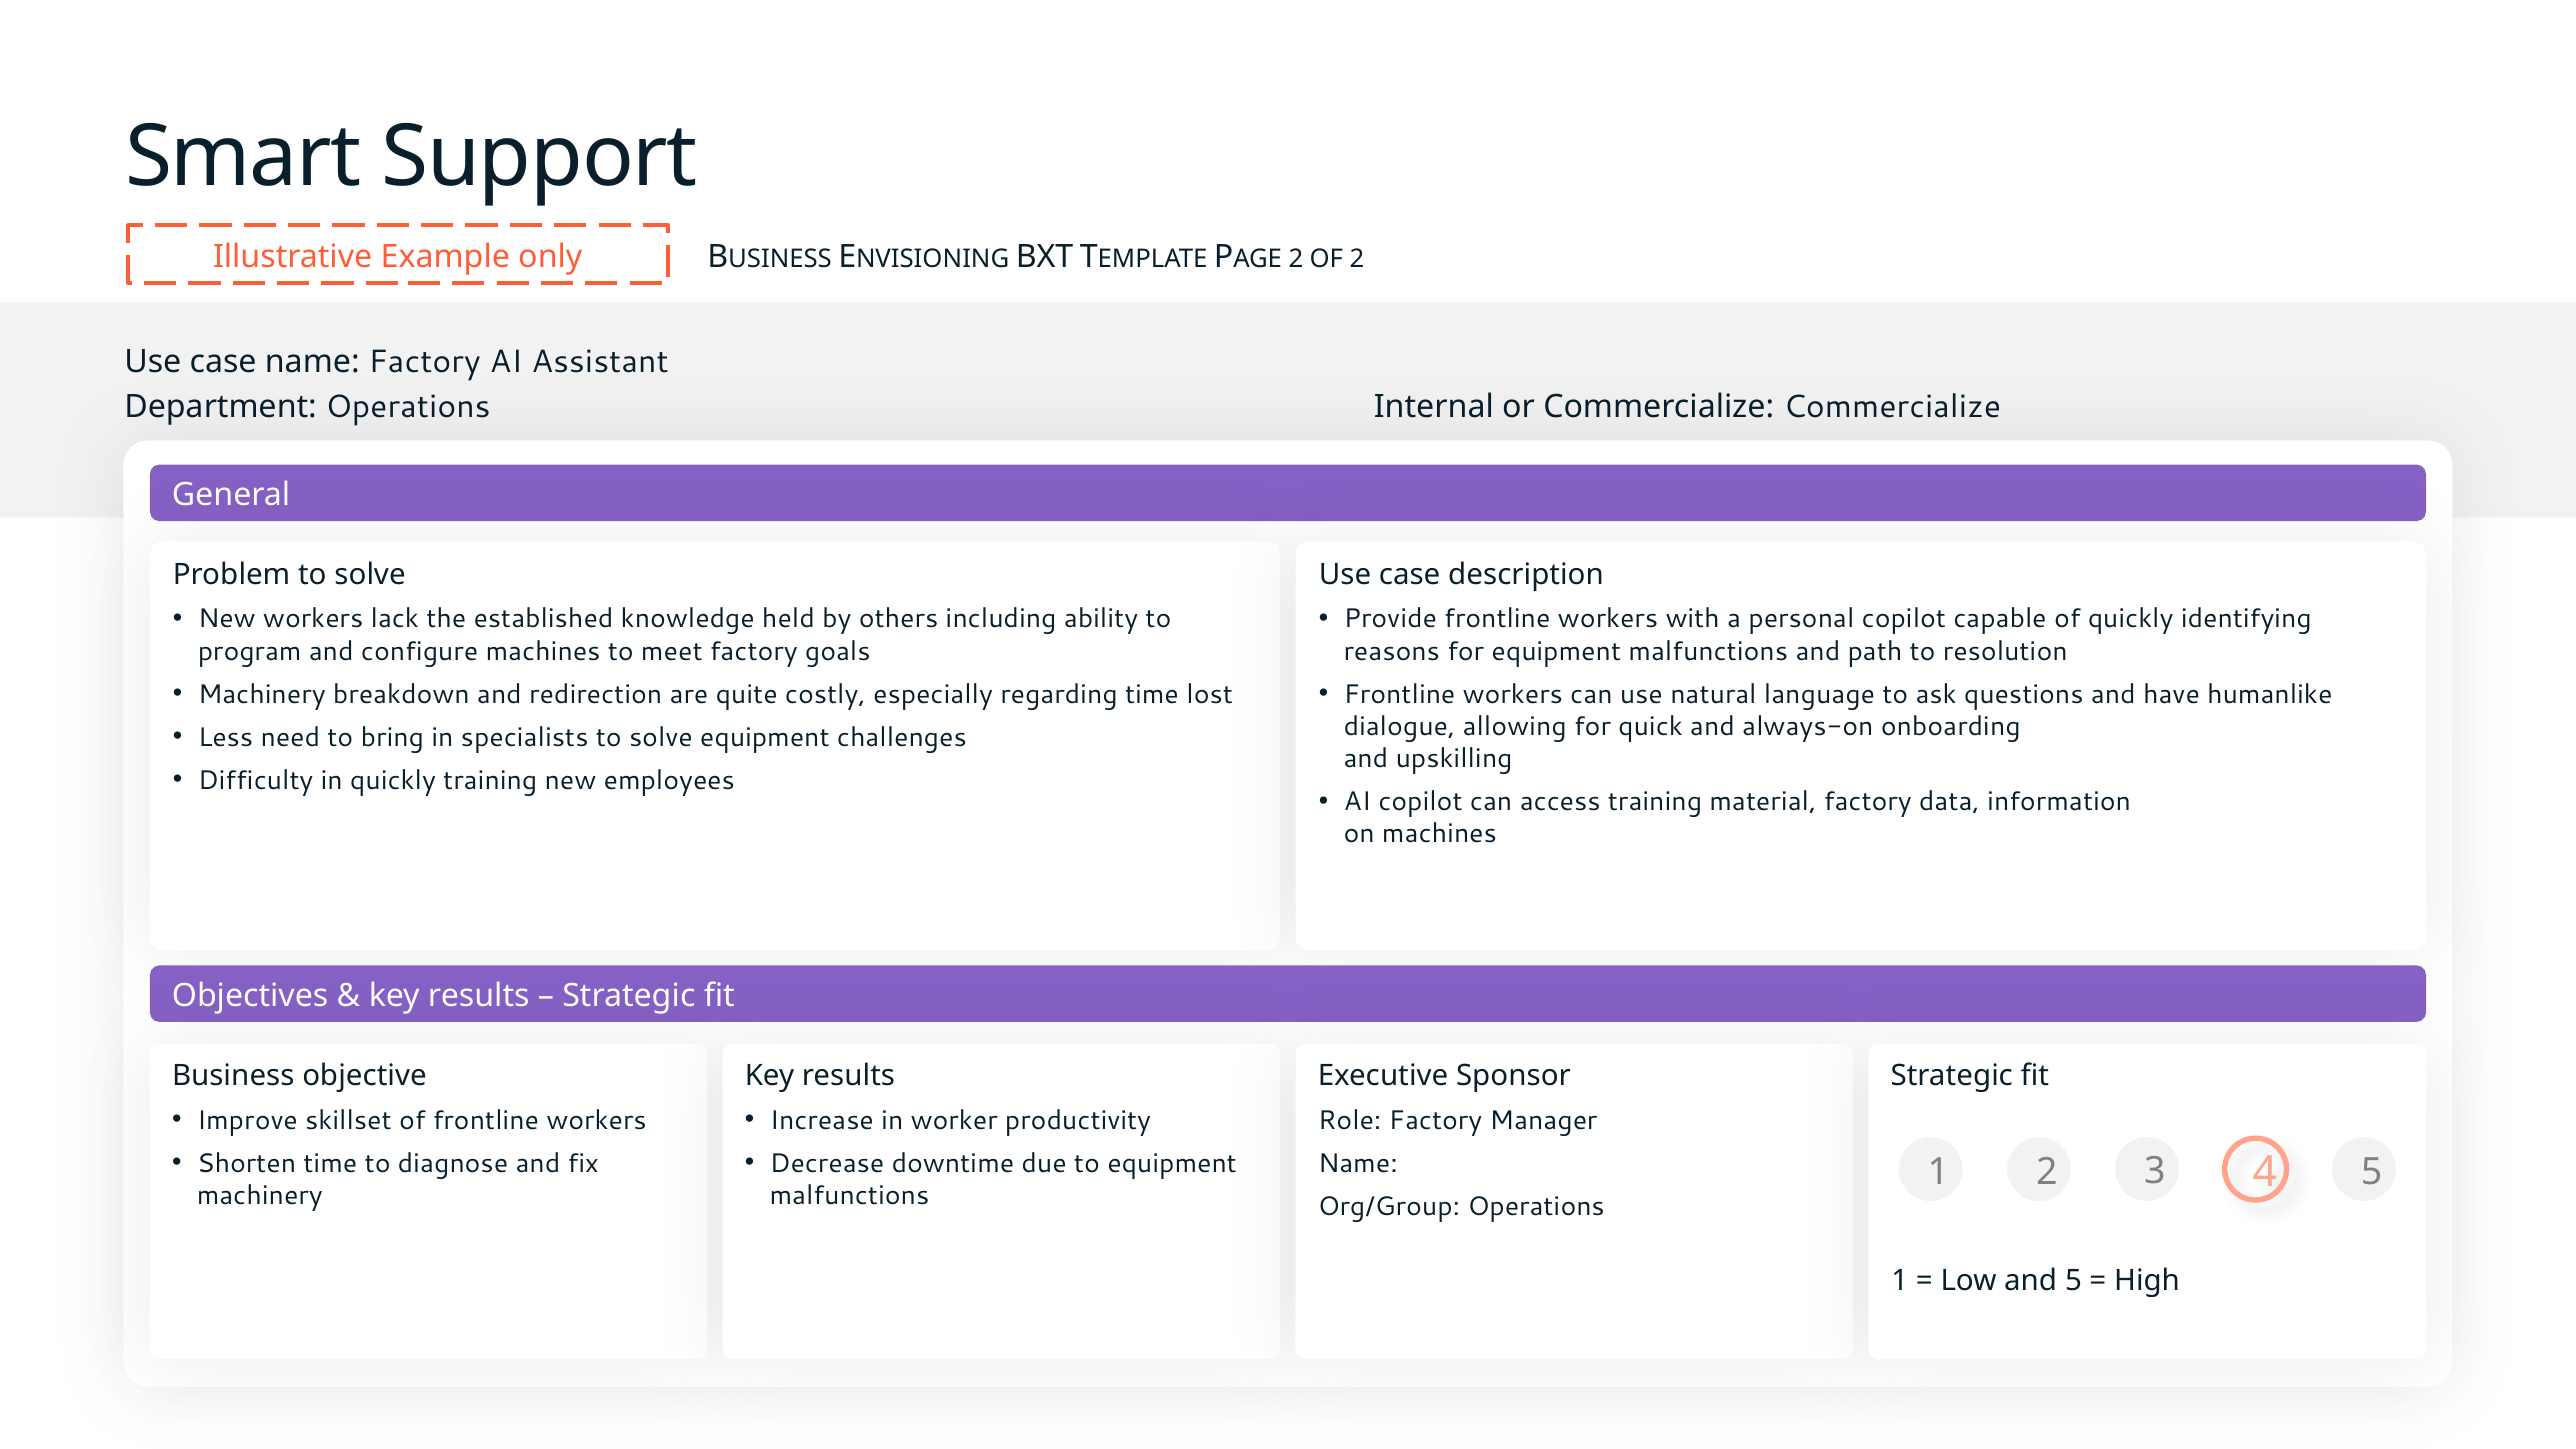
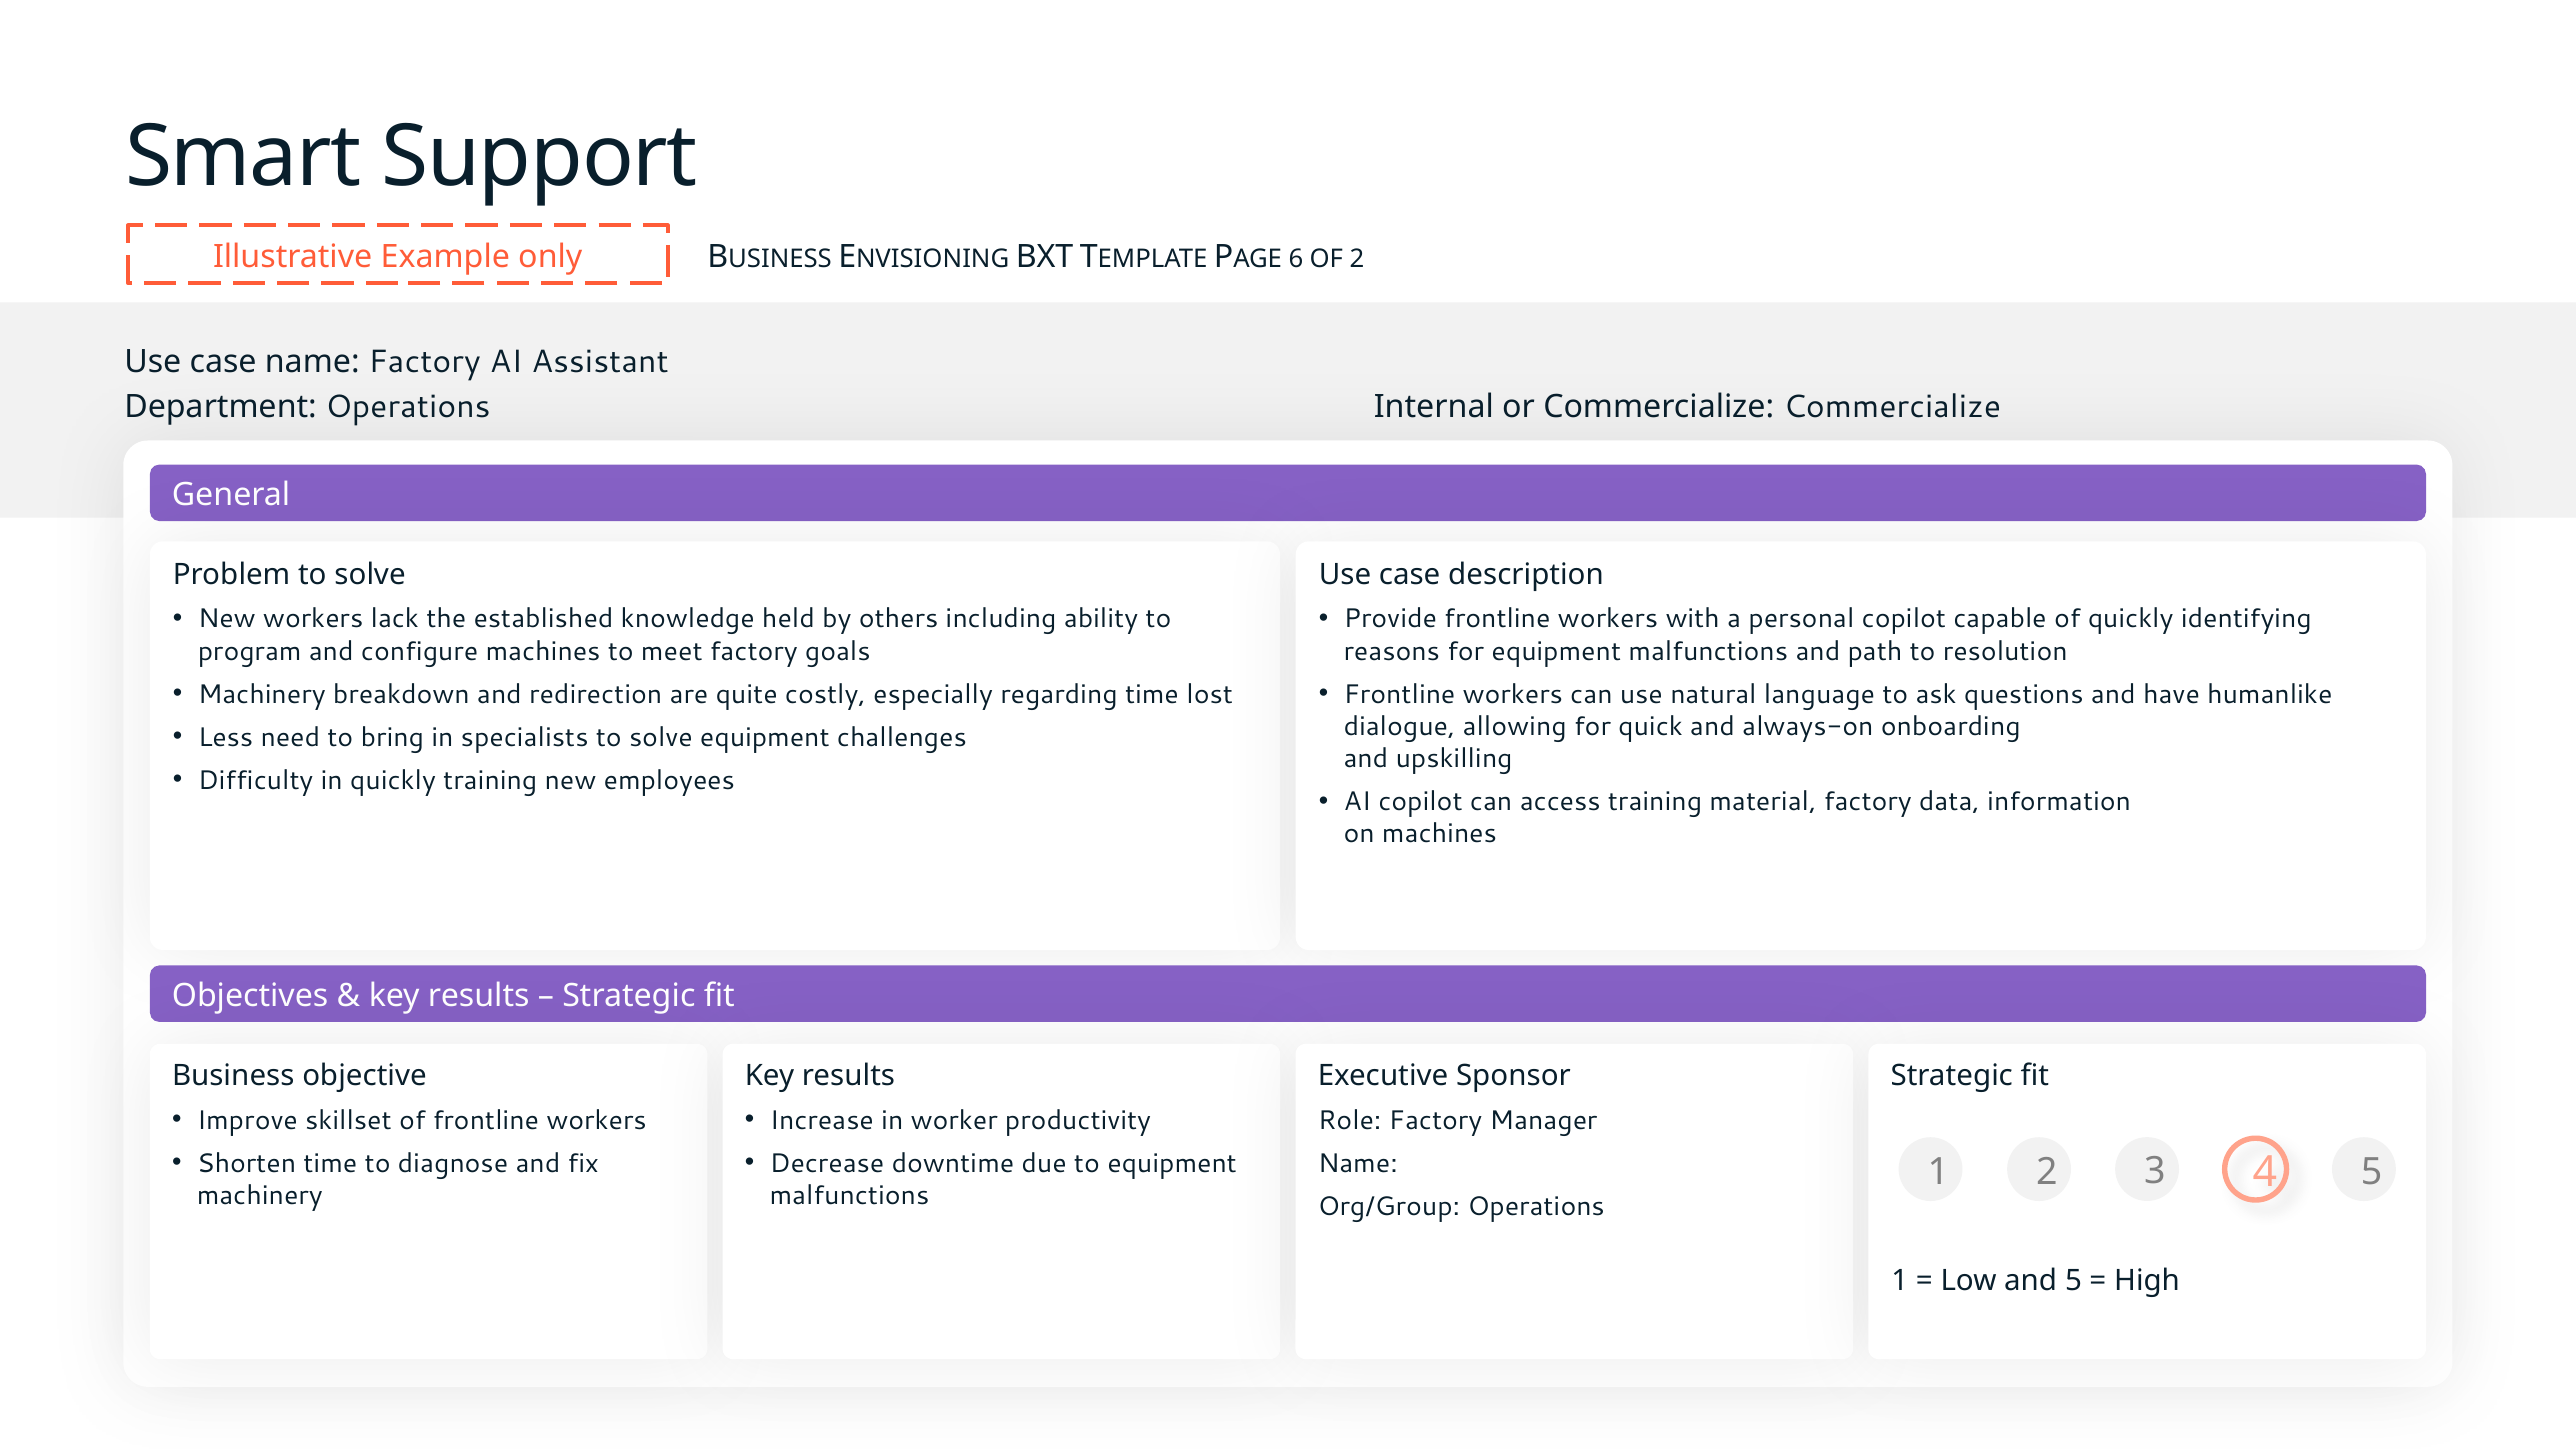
PAGE 2: 2 -> 6 (1296, 259)
